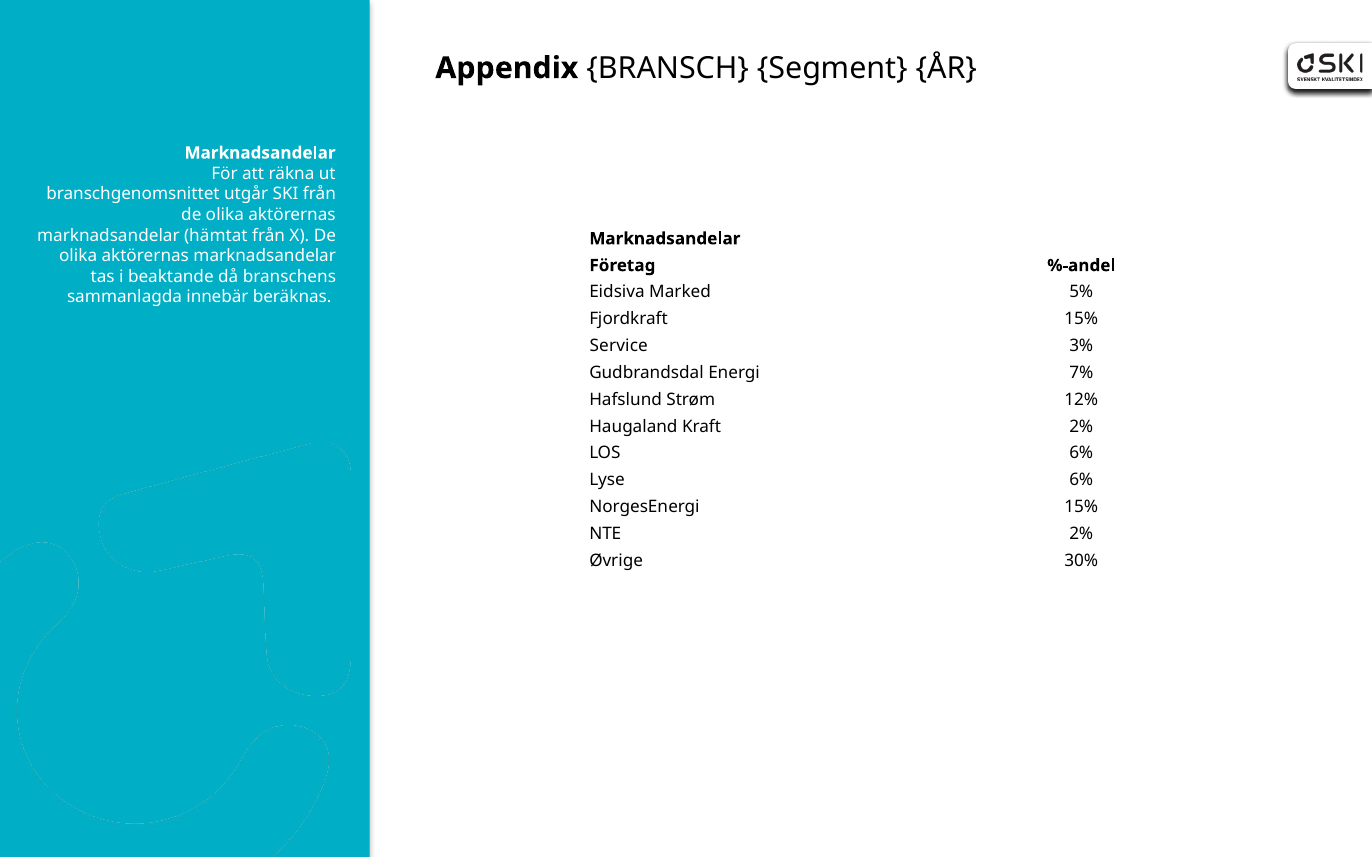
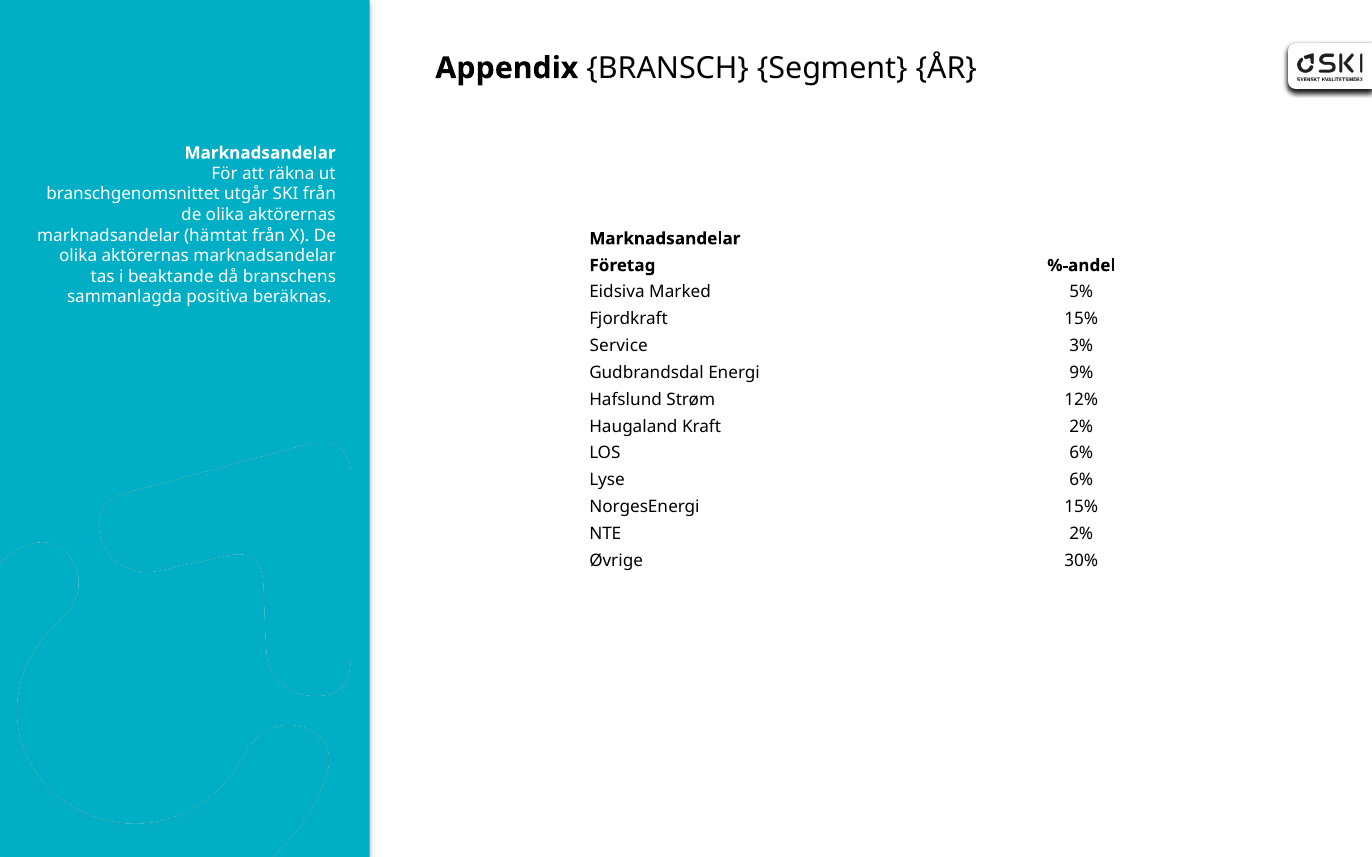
innebär: innebär -> positiva (217, 297)
7%: 7% -> 9% (1081, 373)
